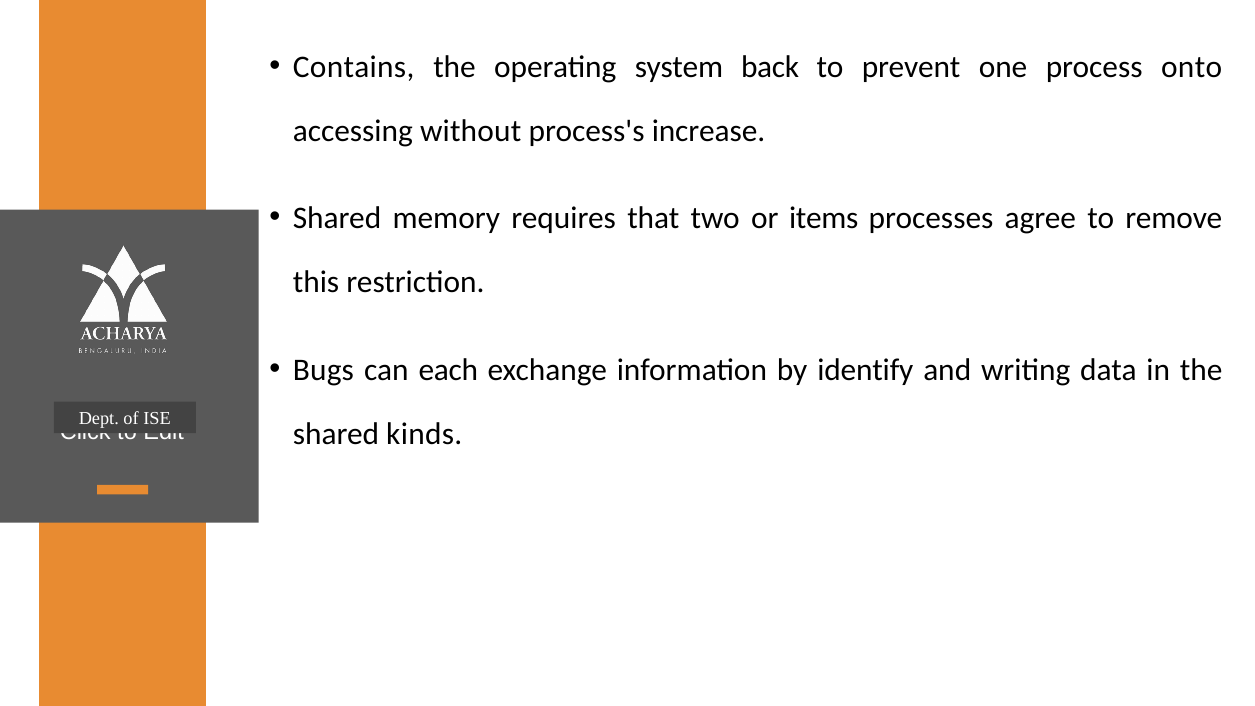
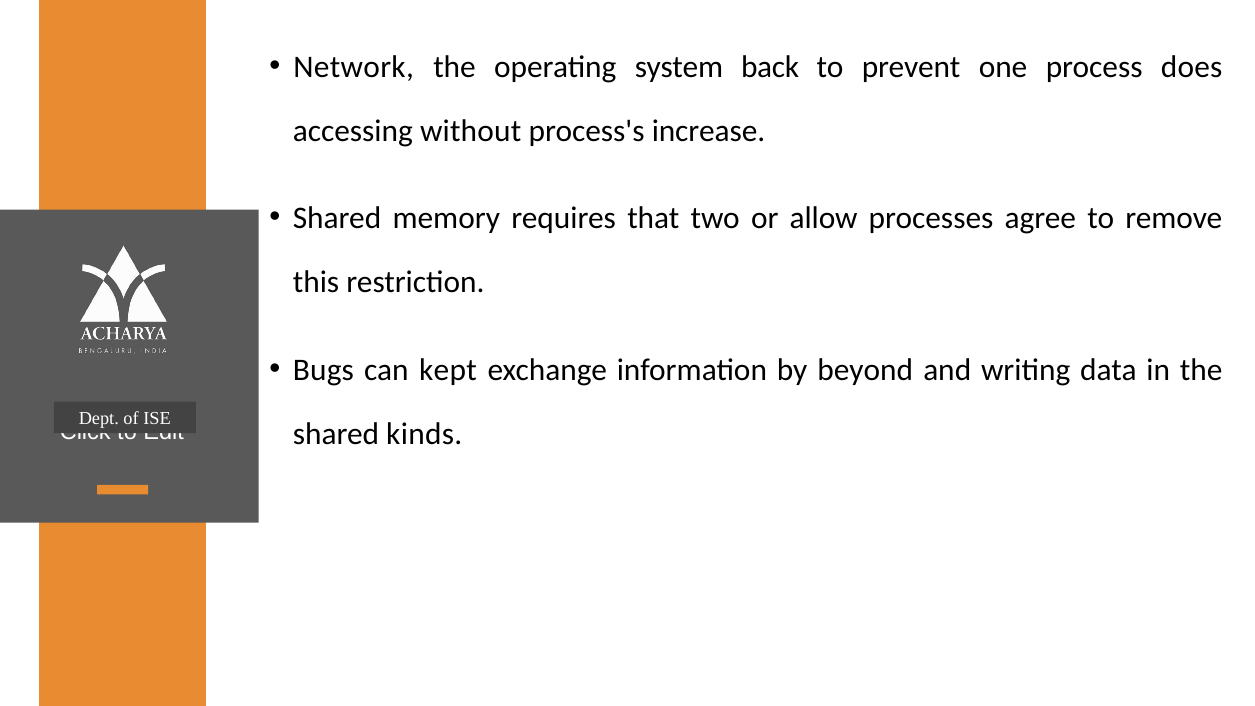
Contains: Contains -> Network (354, 67)
onto: onto -> does (1192, 67)
items: items -> allow (824, 218)
each: each -> kept (448, 370)
identify: identify -> beyond (865, 370)
